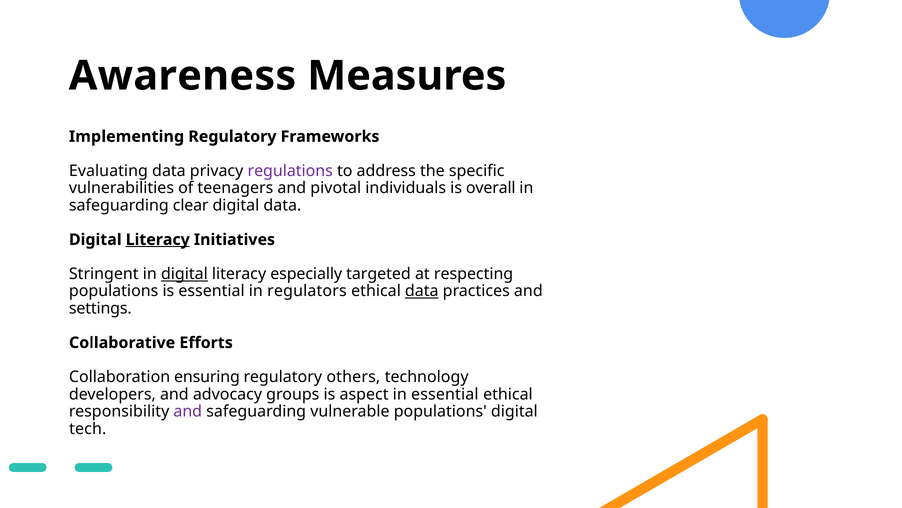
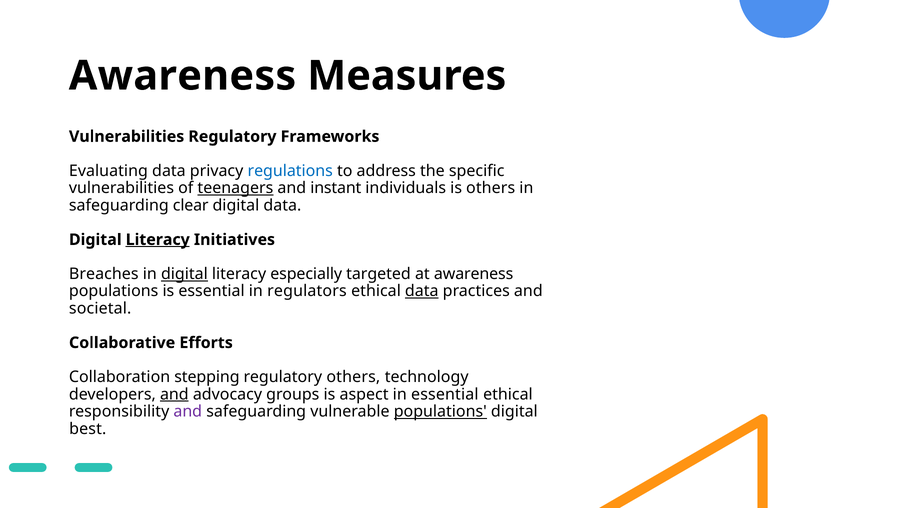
Implementing: Implementing -> Vulnerabilities (127, 136)
regulations colour: purple -> blue (290, 171)
teenagers underline: none -> present (235, 188)
pivotal: pivotal -> instant (336, 188)
is overall: overall -> others (491, 188)
Stringent: Stringent -> Breaches (104, 274)
at respecting: respecting -> awareness (474, 274)
settings: settings -> societal (100, 308)
ensuring: ensuring -> stepping (207, 377)
and underline: none -> present (174, 394)
populations underline: none -> present (440, 411)
tech: tech -> best (88, 428)
